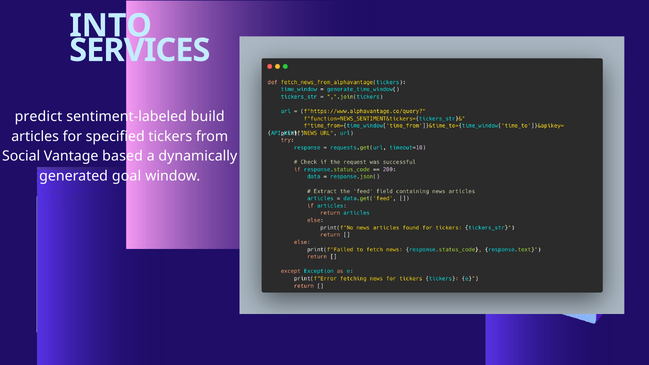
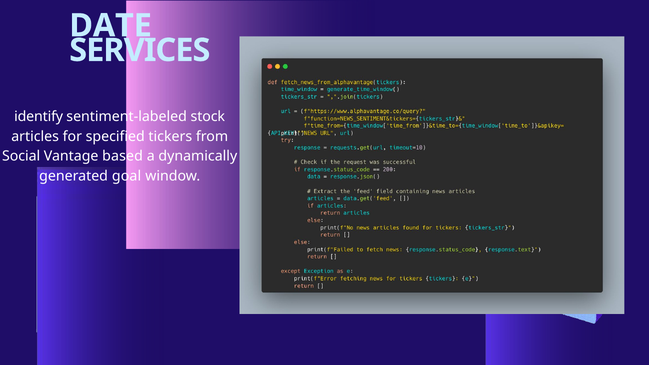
INTO: INTO -> DATE (111, 26)
predict: predict -> identify (39, 117)
build: build -> stock (208, 117)
